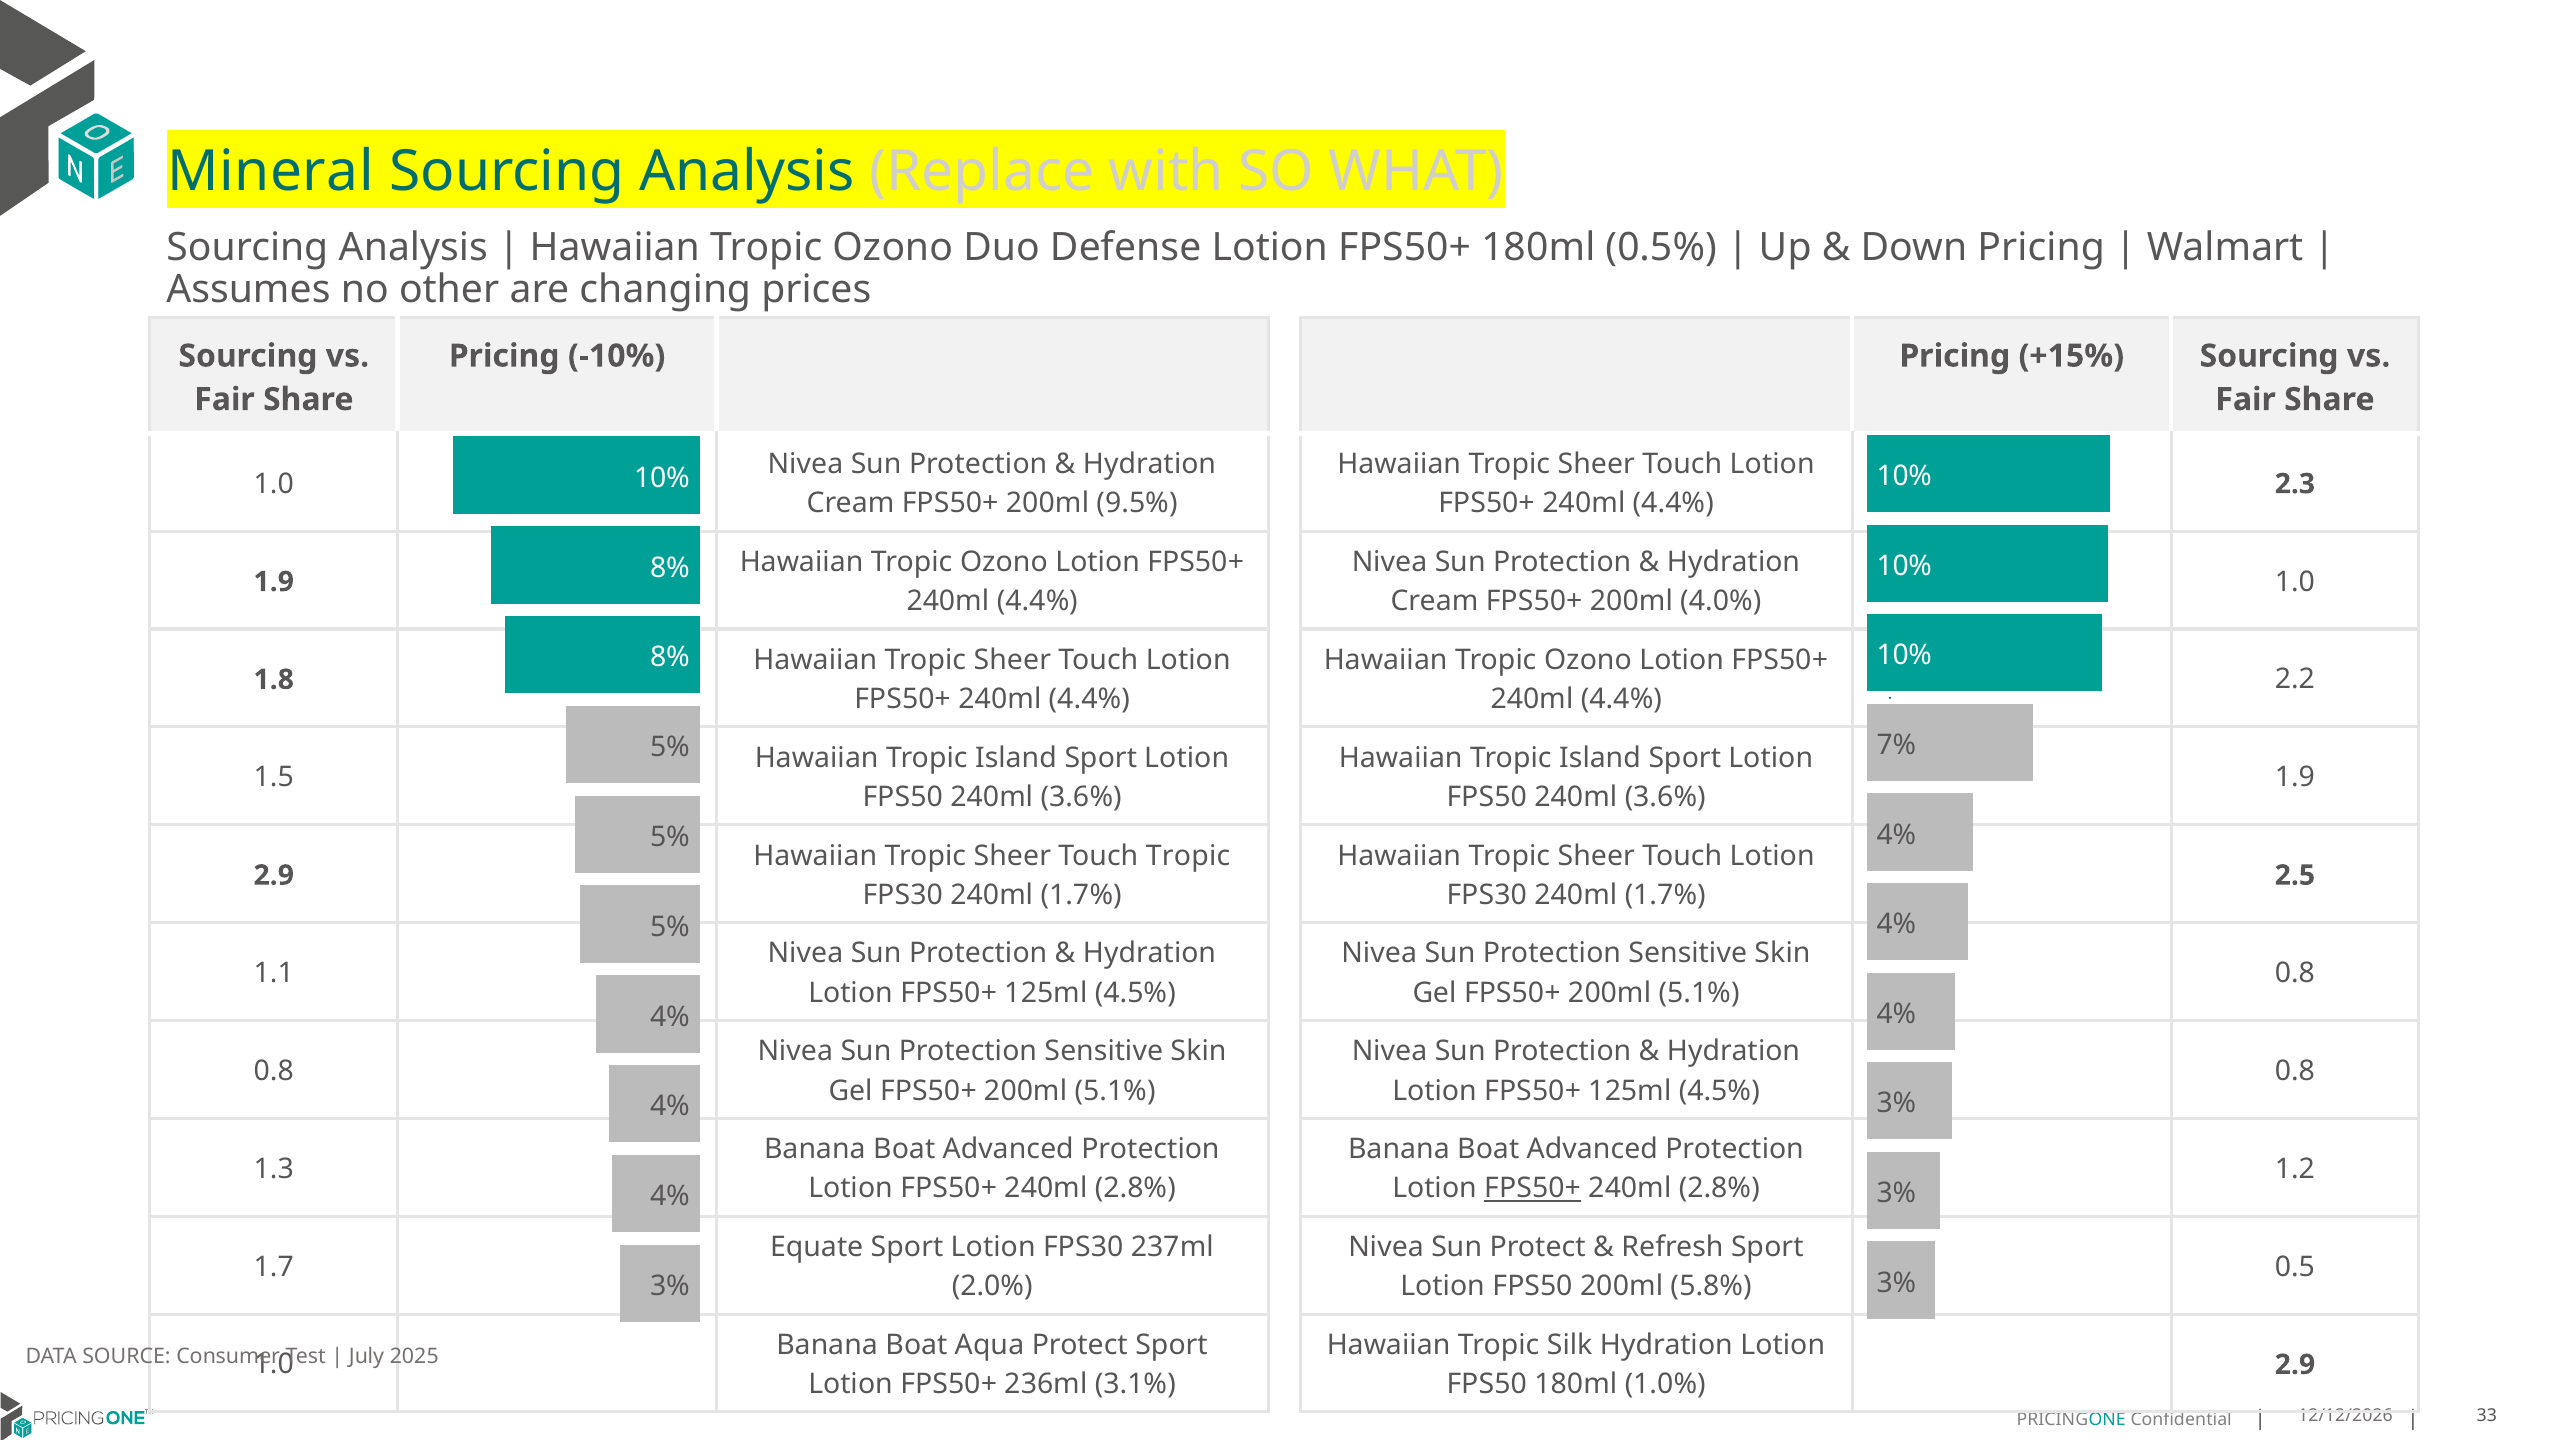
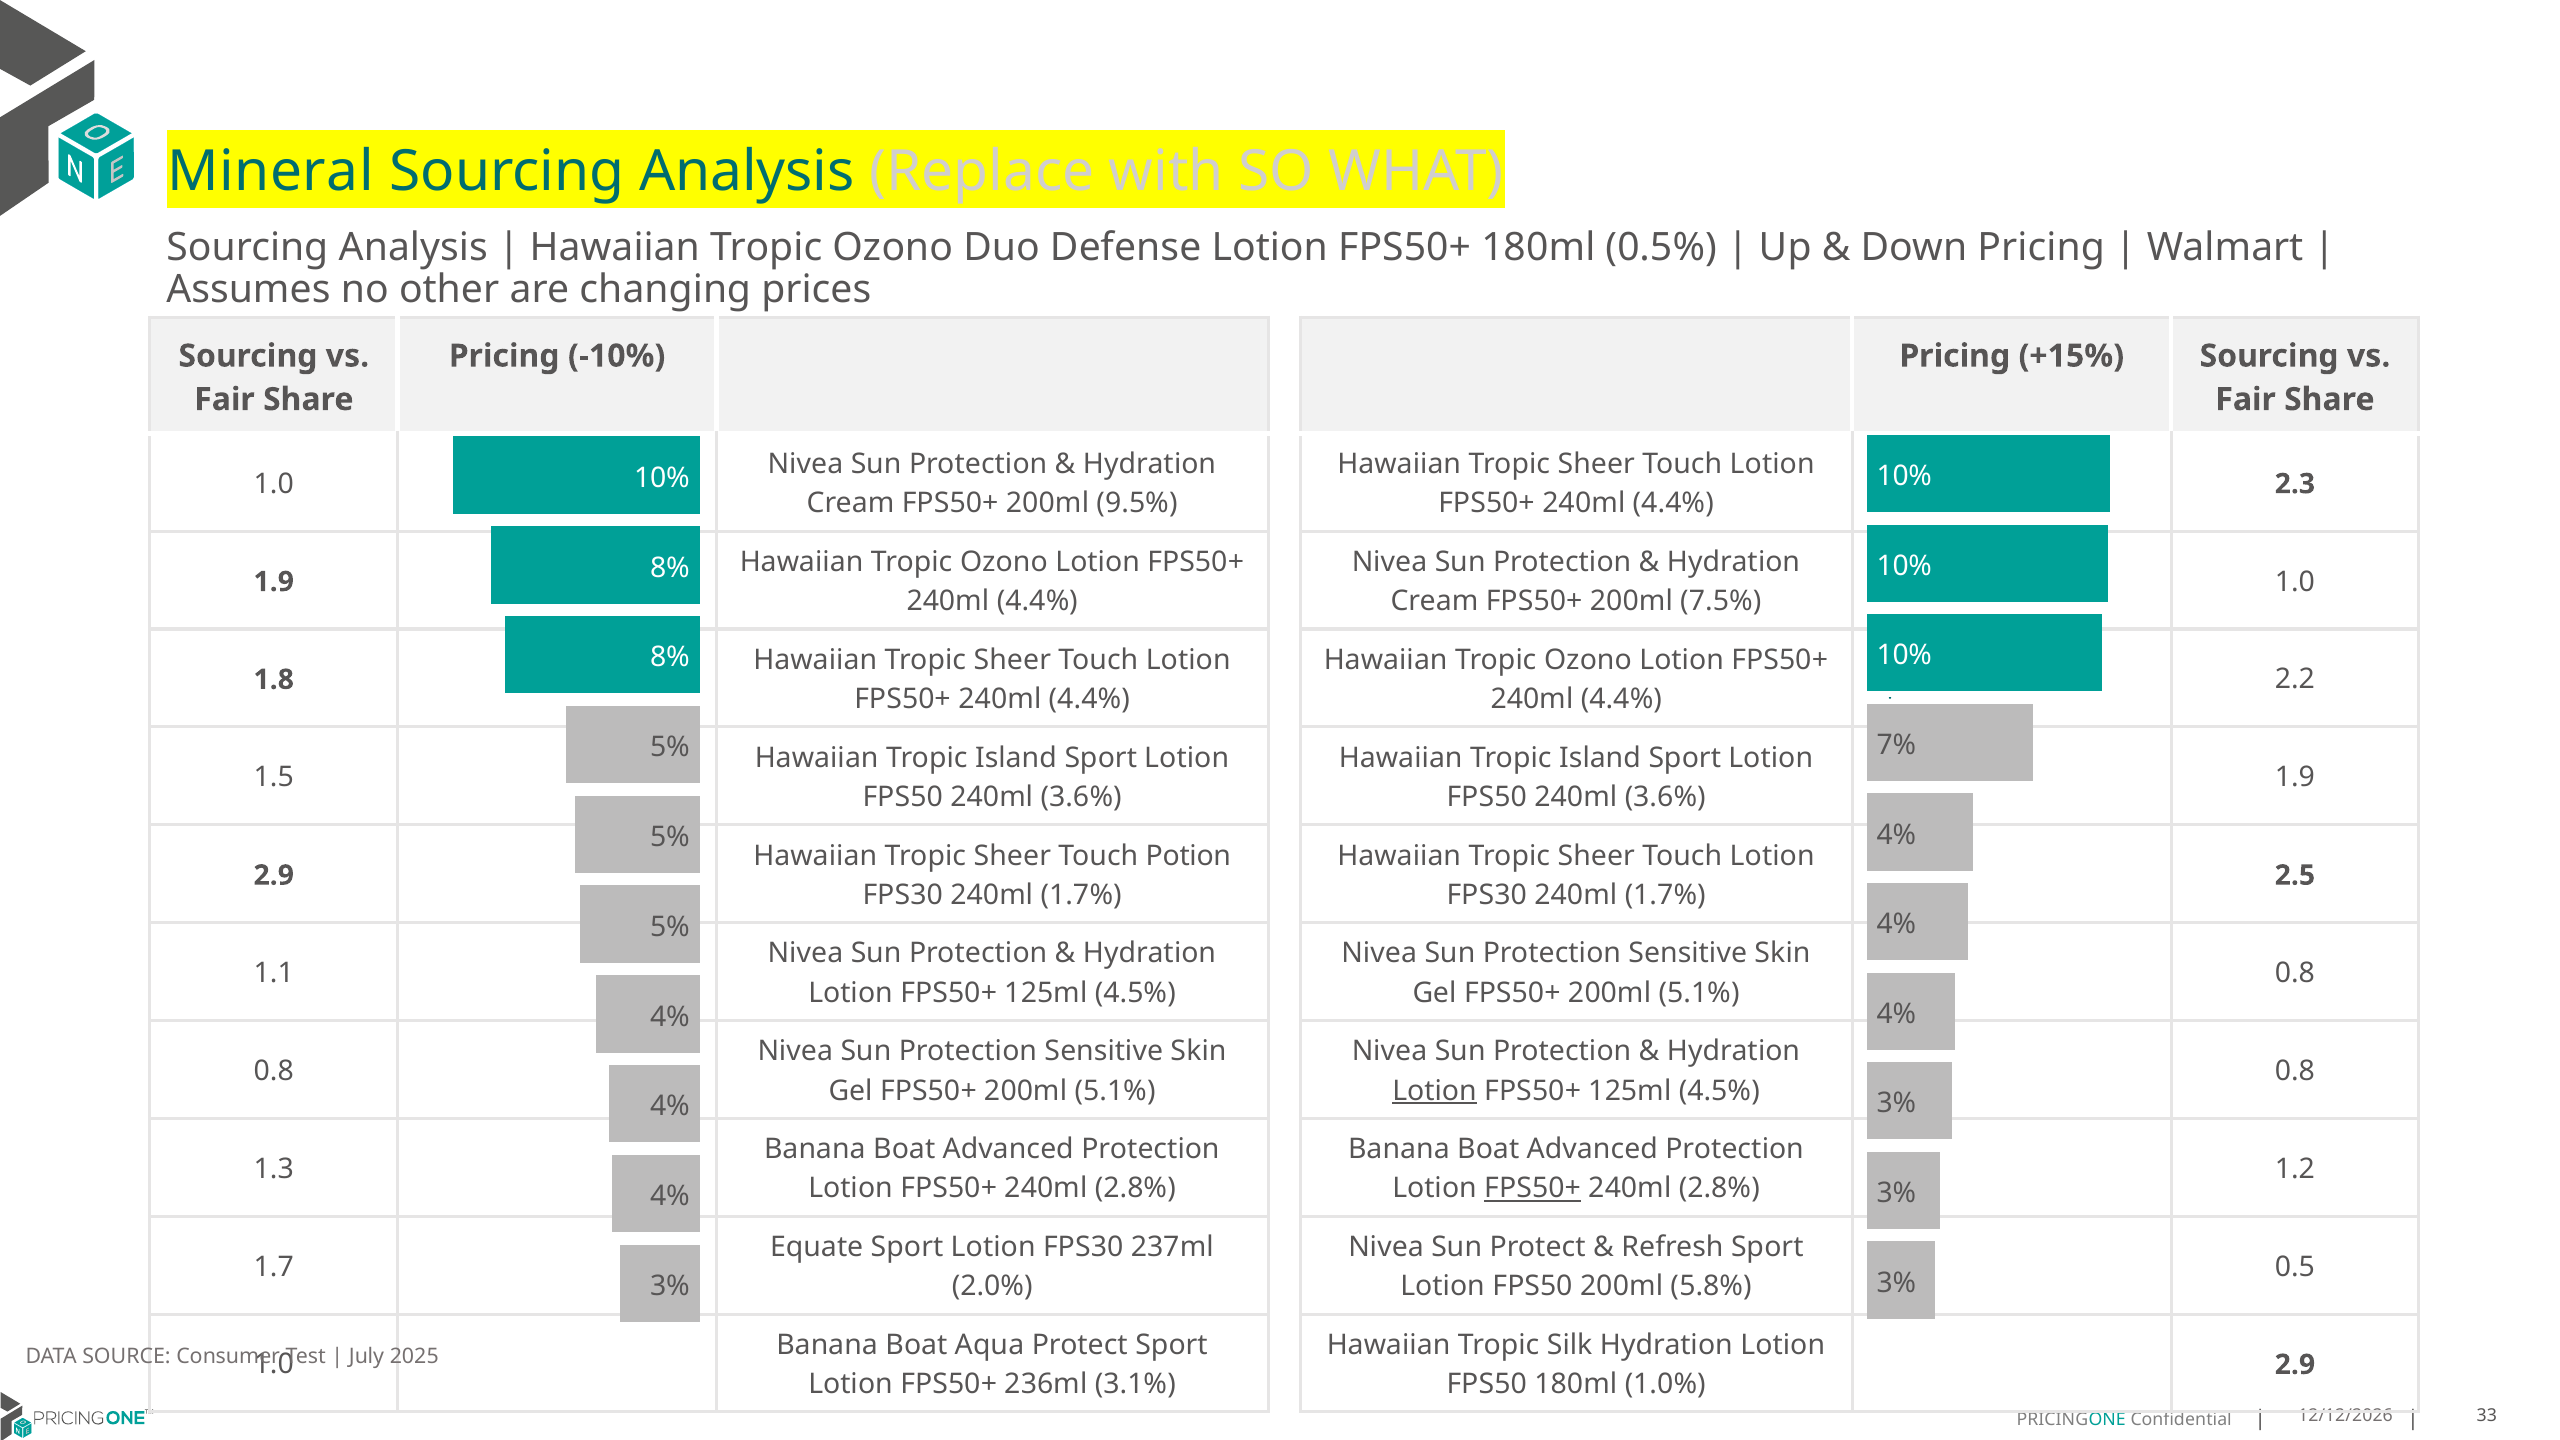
4.0%: 4.0% -> 7.5% (1721, 601)
Touch Tropic: Tropic -> Potion (1188, 856)
Lotion underline: none -> present (1435, 1091)
